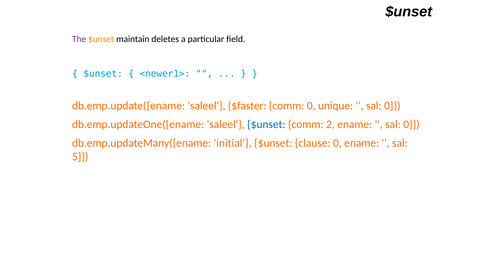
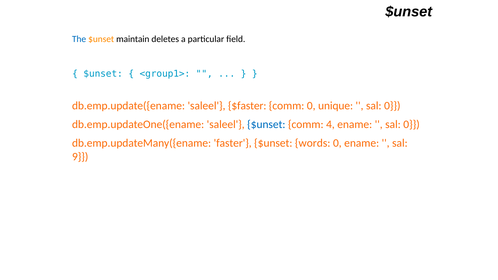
The colour: purple -> blue (79, 39)
<newer1>: <newer1> -> <group1> (165, 74)
2: 2 -> 4 (330, 124)
initial: initial -> faster (233, 143)
clause: clause -> words (313, 143)
5: 5 -> 9 (80, 157)
